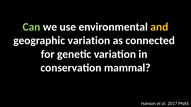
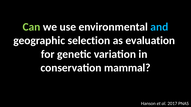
and colour: yellow -> light blue (159, 27)
geographic variation: variation -> selection (89, 41)
connected: connected -> evaluation (150, 41)
